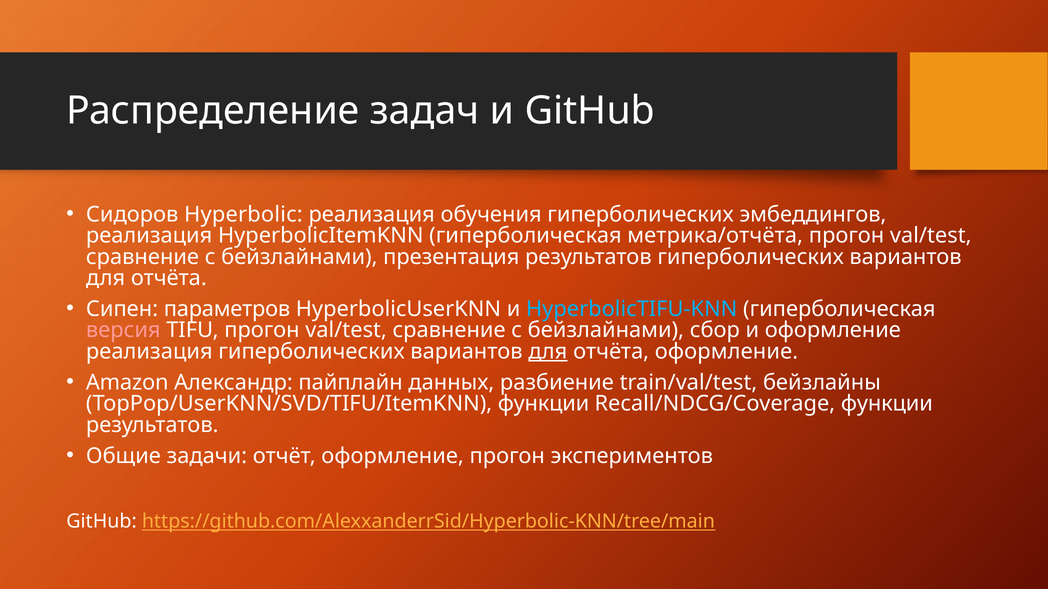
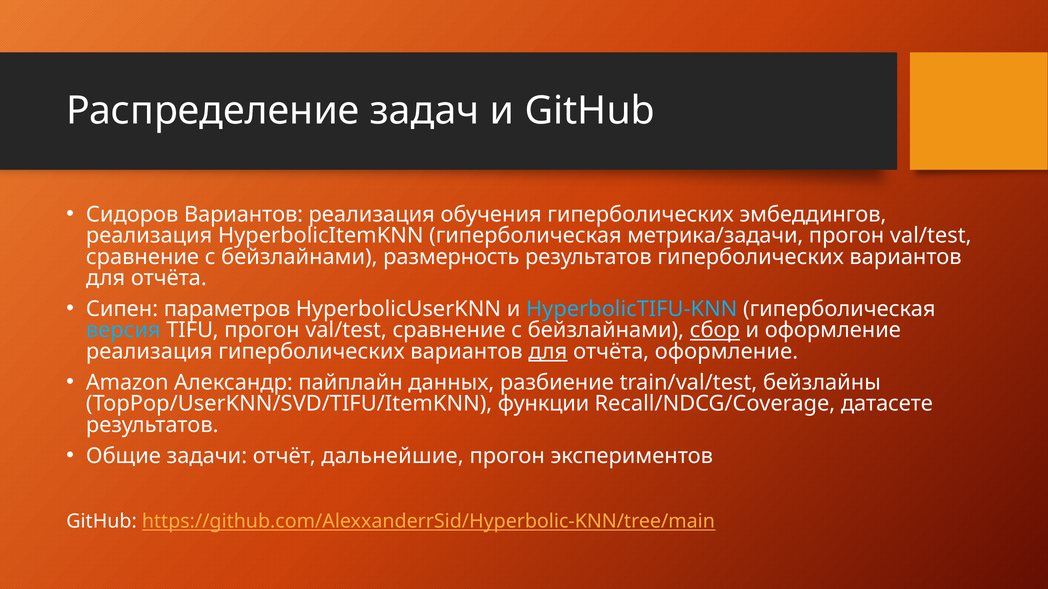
Сидоров Hyperbolic: Hyperbolic -> Вариантов (244, 215)
метрика/отчёта: метрика/отчёта -> метрика/задачи (715, 236)
презентация: презентация -> размерность (451, 257)
версия colour: pink -> light blue (123, 331)
сбор underline: none -> present (715, 331)
Recall/NDCG/Coverage функции: функции -> датасете (887, 404)
отчёт оформление: оформление -> дальнейшие (393, 456)
